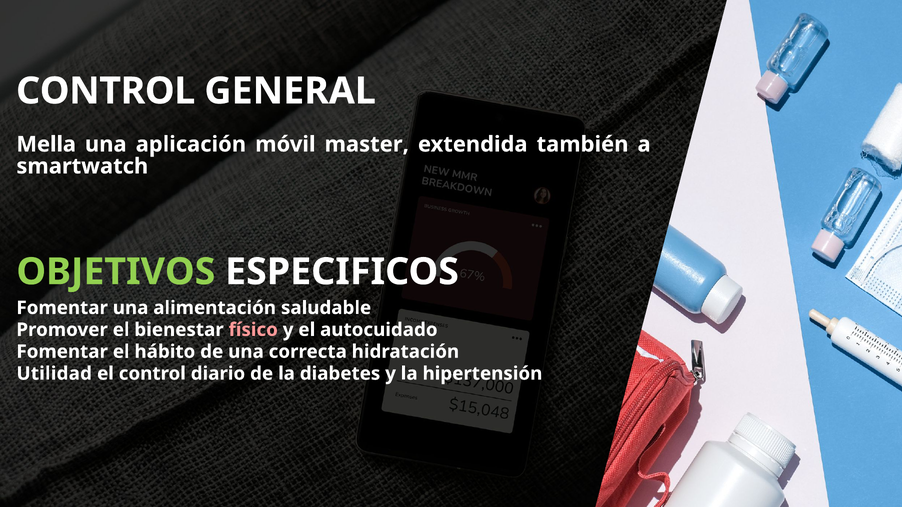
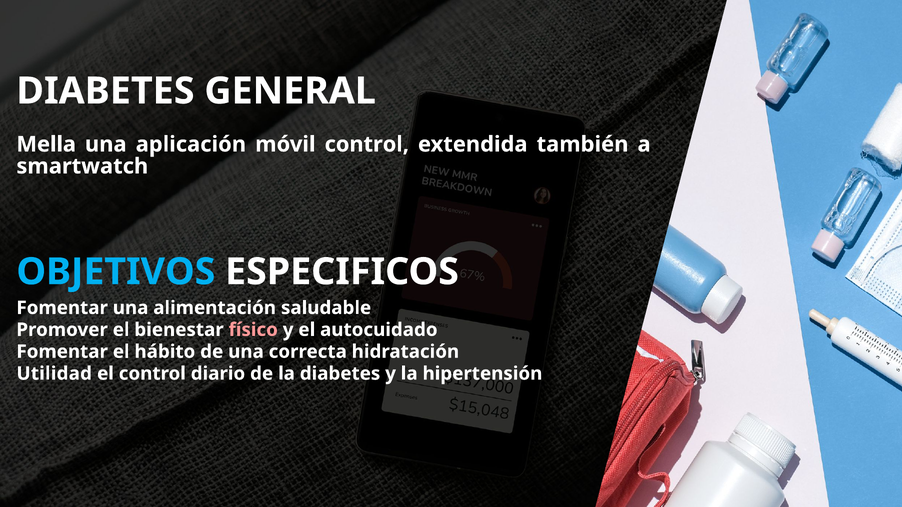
CONTROL: CONTROL -> DIABETES (105, 91)
móvil master: master -> control (367, 144)
OBJETIVOS colour: light green -> light blue (116, 272)
